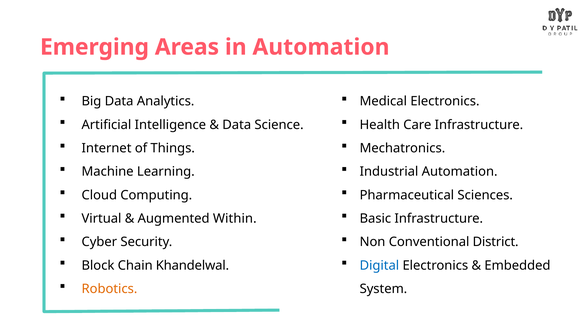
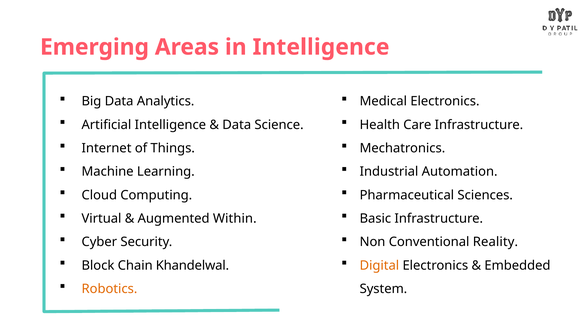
in Automation: Automation -> Intelligence (321, 47)
District: District -> Reality (495, 242)
Digital colour: blue -> orange (379, 266)
